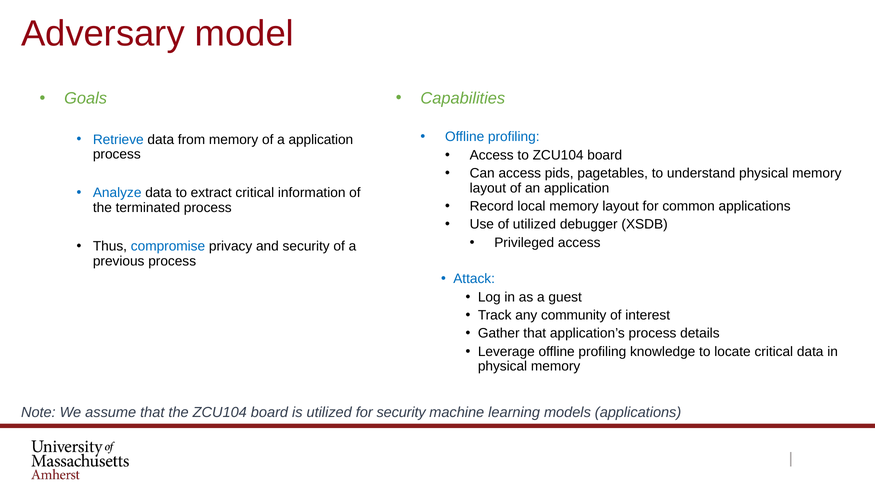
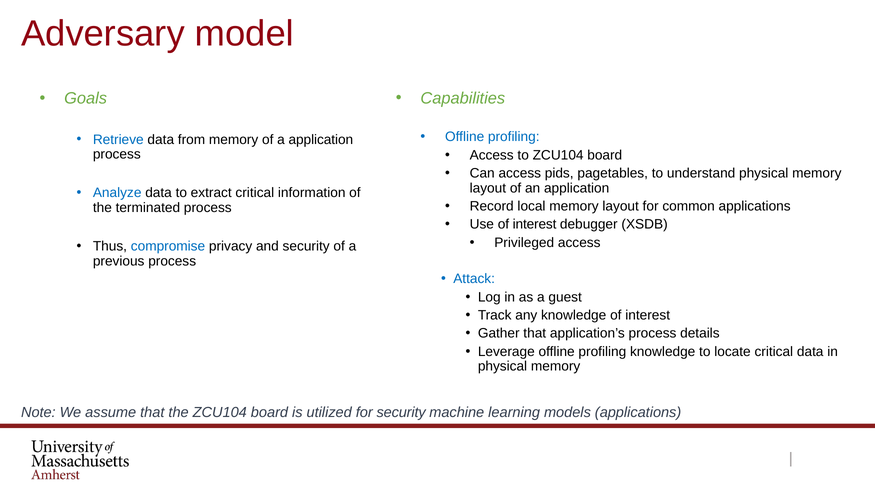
Use of utilized: utilized -> interest (535, 224)
any community: community -> knowledge (574, 315)
